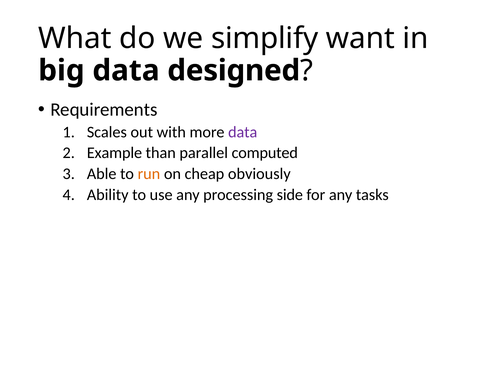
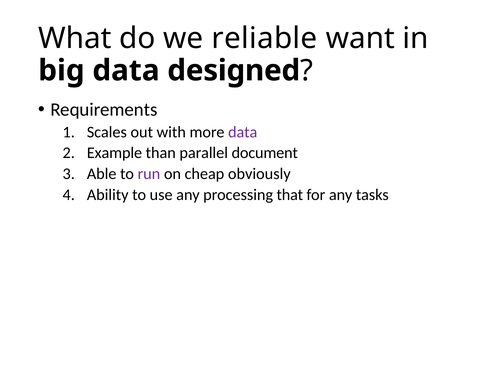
simplify: simplify -> reliable (264, 38)
computed: computed -> document (265, 153)
run colour: orange -> purple (149, 174)
side: side -> that (290, 194)
